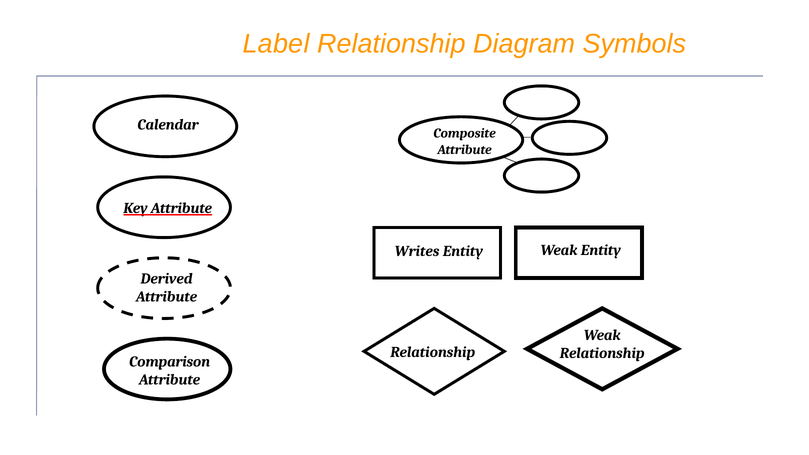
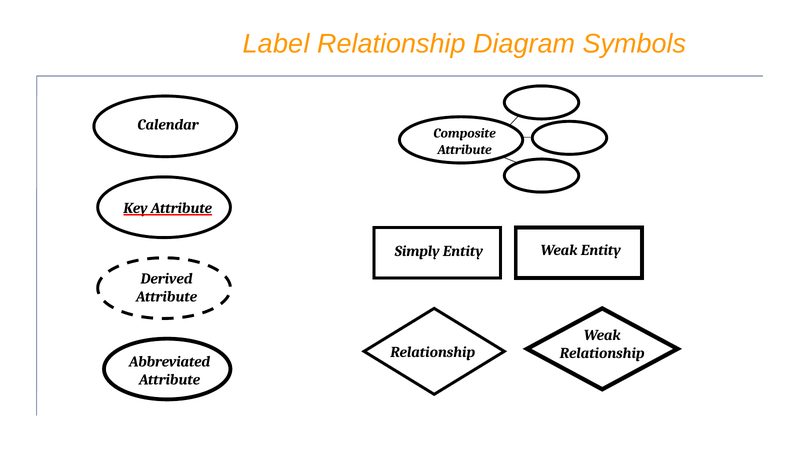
Writes: Writes -> Simply (417, 251)
Comparison: Comparison -> Abbreviated (170, 362)
